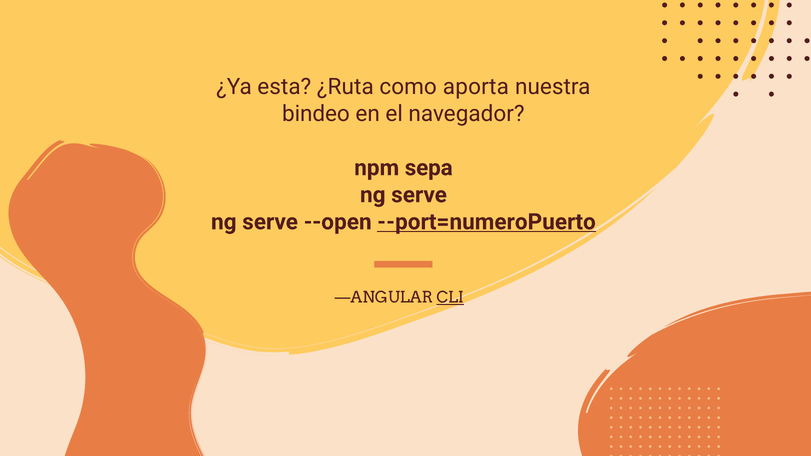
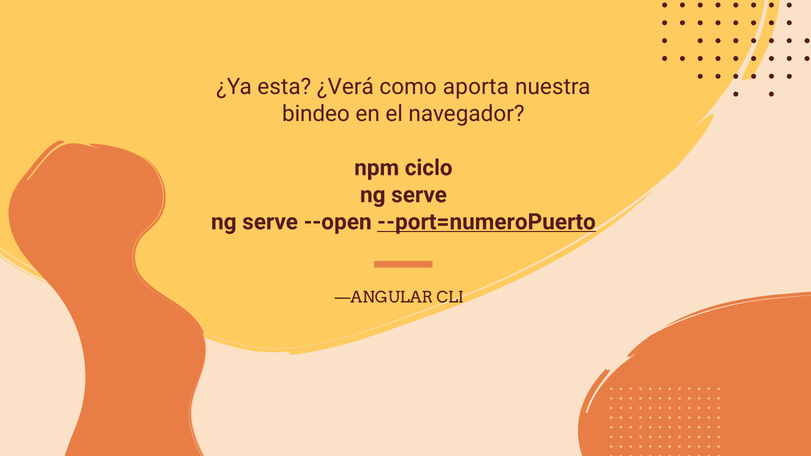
¿Ruta: ¿Ruta -> ¿Verá (345, 87)
sepa: sepa -> ciclo (429, 168)
CLI underline: present -> none (450, 298)
